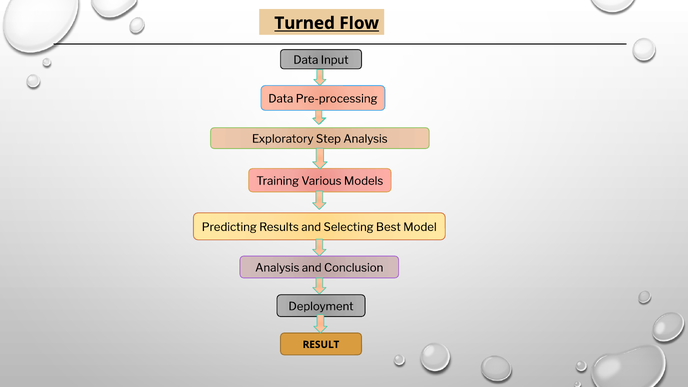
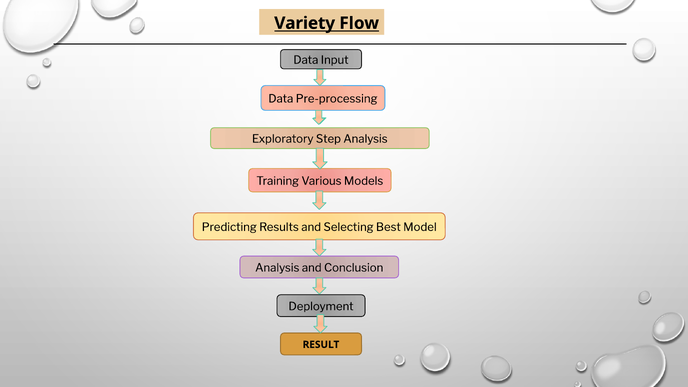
Turned: Turned -> Variety (305, 23)
